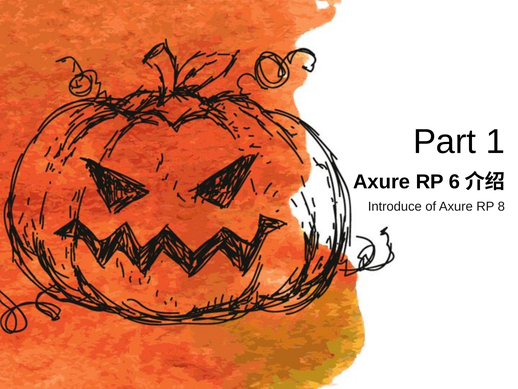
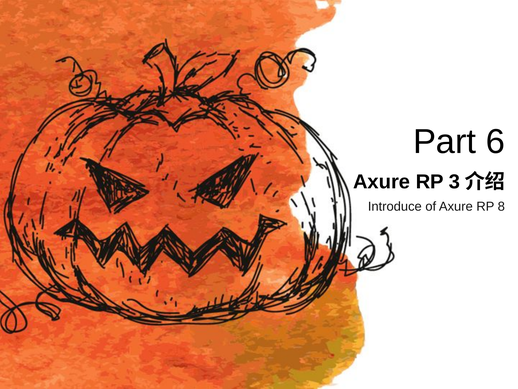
1: 1 -> 6 (495, 142)
6: 6 -> 3 (454, 182)
